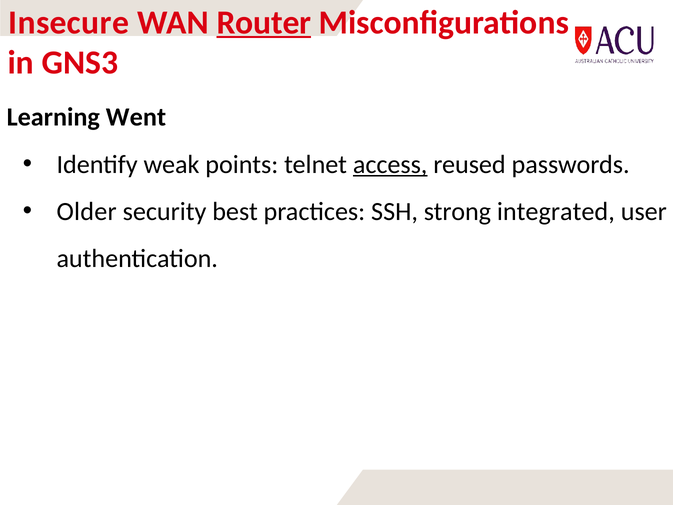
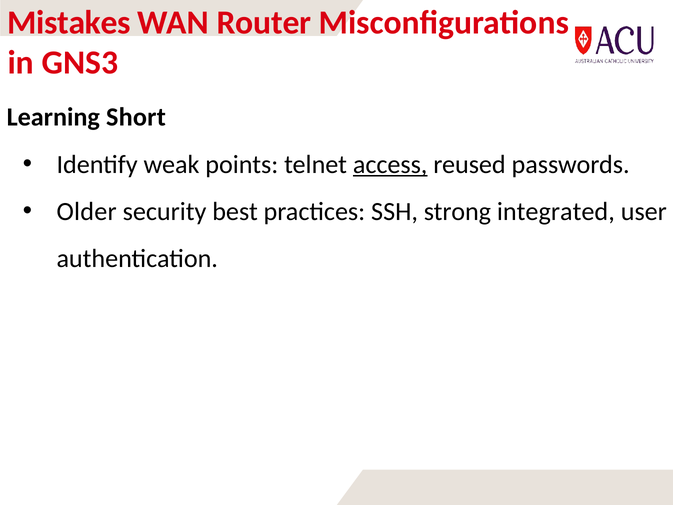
Insecure: Insecure -> Mistakes (69, 22)
Router underline: present -> none (264, 22)
Went: Went -> Short (136, 117)
